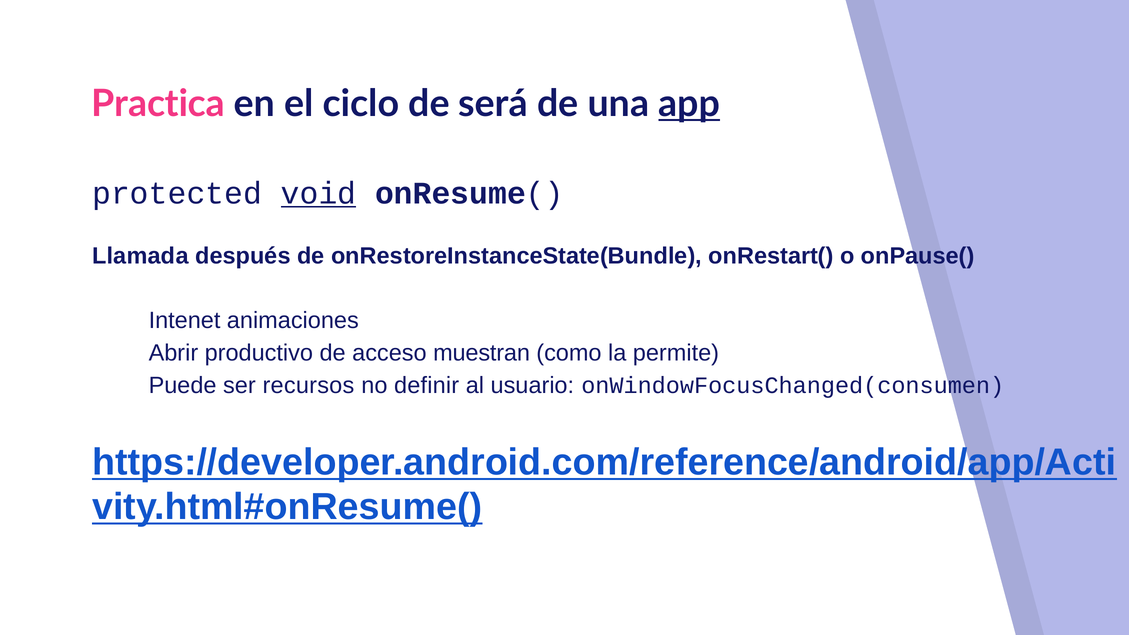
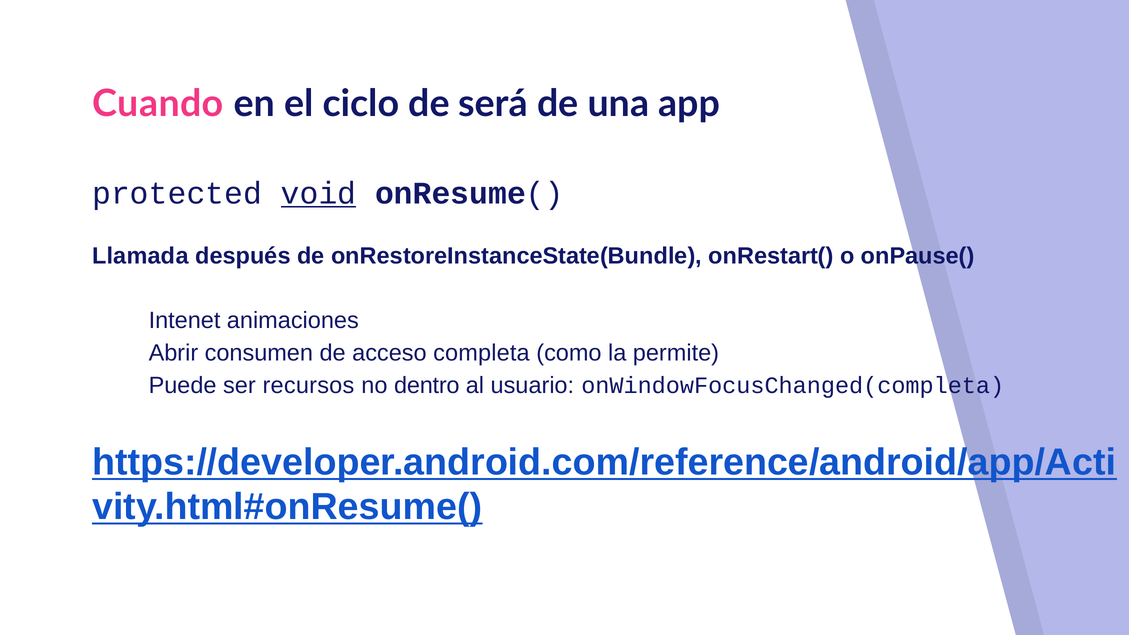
Practica: Practica -> Cuando (158, 104)
app underline: present -> none (689, 104)
productivo: productivo -> consumen (259, 353)
muestran: muestran -> completa (481, 353)
definir: definir -> dentro (427, 386)
onWindowFocusChanged(consumen: onWindowFocusChanged(consumen -> onWindowFocusChanged(completa (793, 386)
